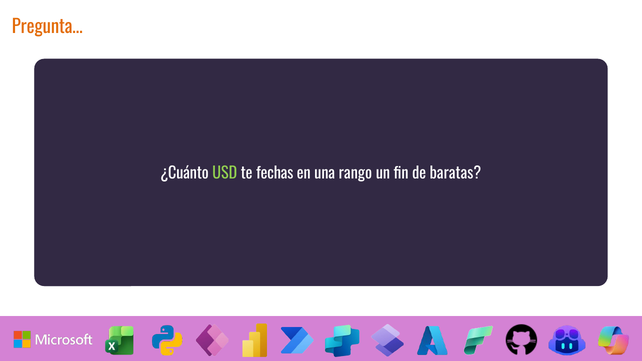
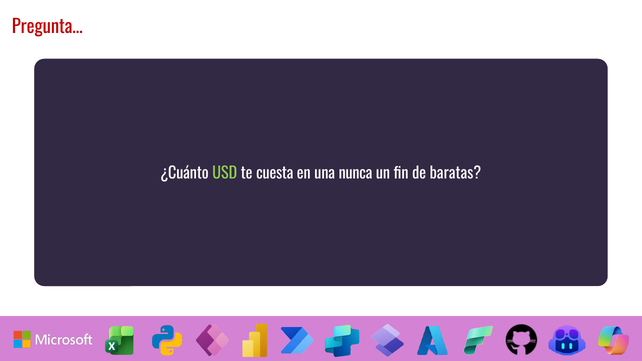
Pregunta… colour: orange -> red (47, 27)
fechas: fechas -> cuesta (275, 174)
rango: rango -> nunca (356, 174)
